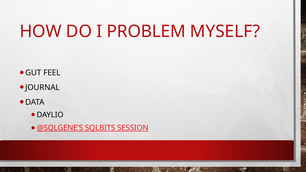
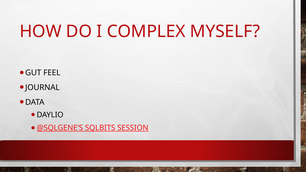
PROBLEM: PROBLEM -> COMPLEX (146, 32)
